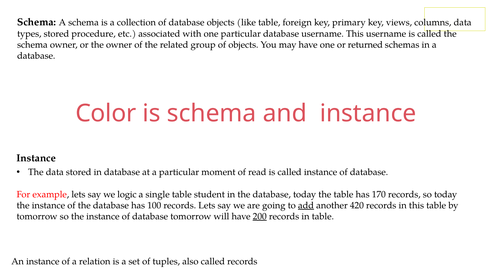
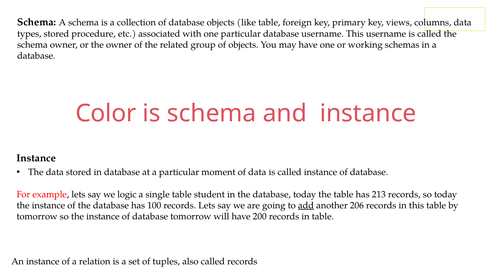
returned: returned -> working (365, 45)
of read: read -> data (257, 173)
170: 170 -> 213 (379, 195)
420: 420 -> 206 (357, 206)
200 underline: present -> none (260, 217)
